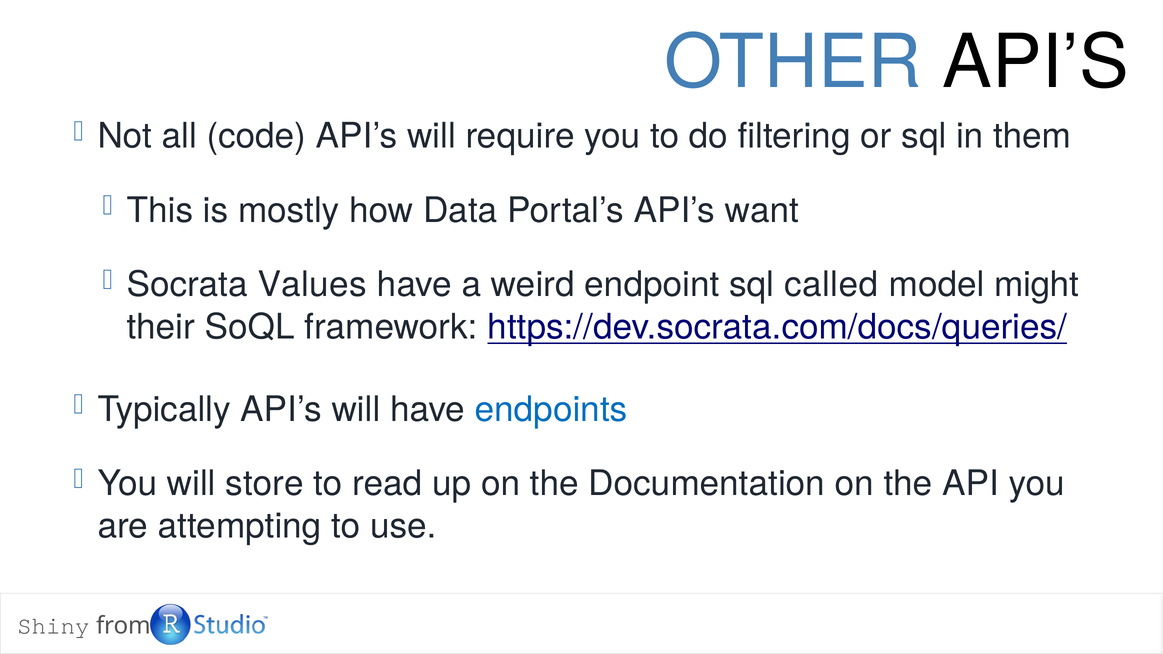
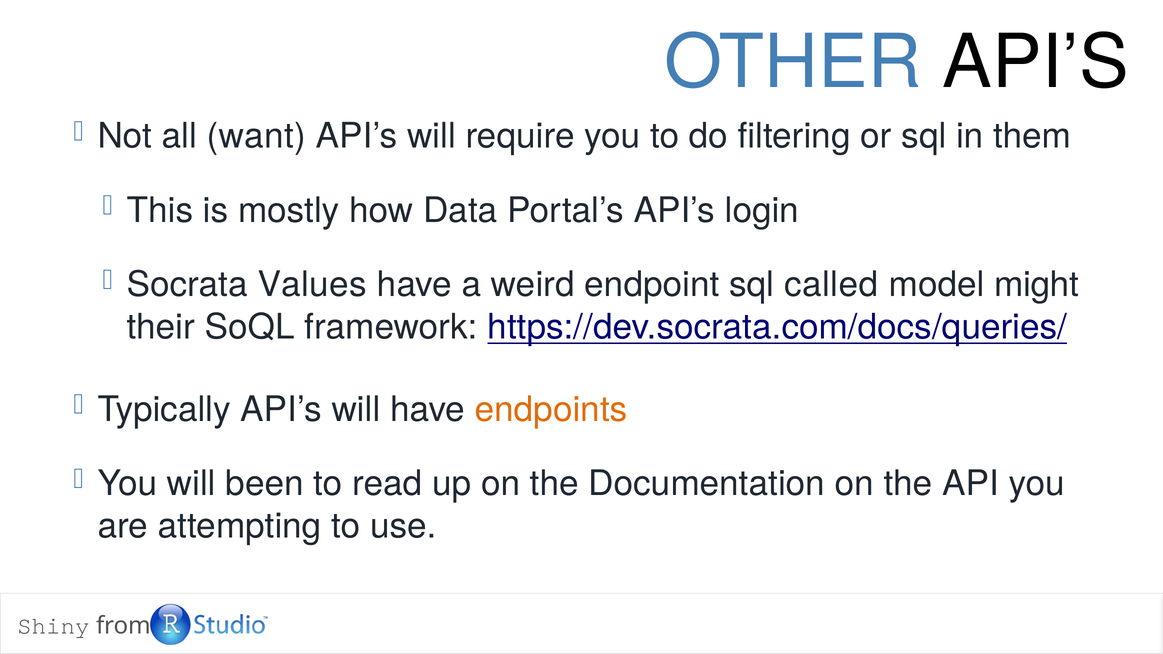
code: code -> want (256, 136)
want: want -> login (762, 211)
endpoints colour: blue -> orange (551, 410)
store: store -> been (265, 484)
